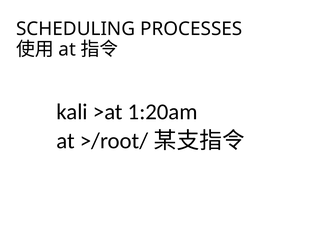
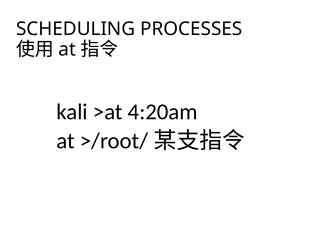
1:20am: 1:20am -> 4:20am (163, 112)
